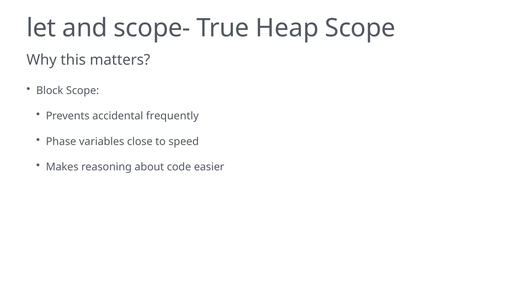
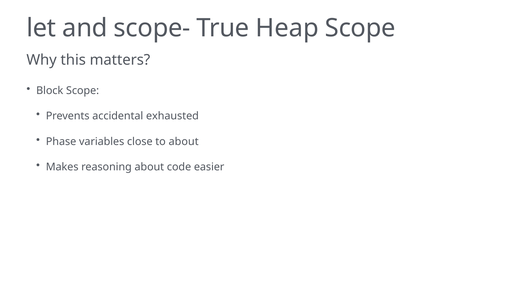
frequently: frequently -> exhausted (172, 116)
to speed: speed -> about (184, 141)
